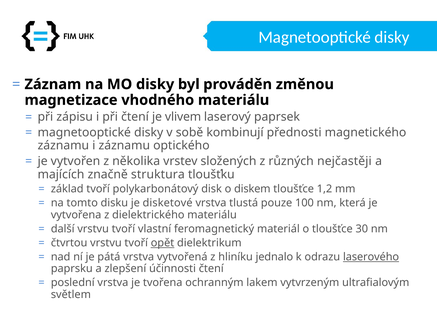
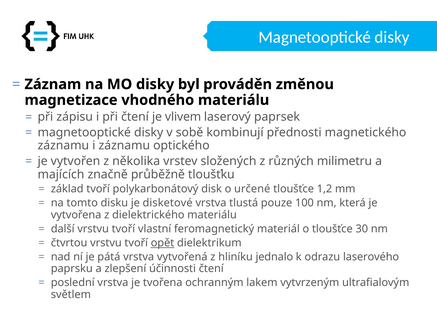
nejčastěji: nejčastěji -> milimetru (345, 161)
struktura: struktura -> průběžně (158, 174)
diskem: diskem -> určené (252, 189)
laserového underline: present -> none (371, 257)
